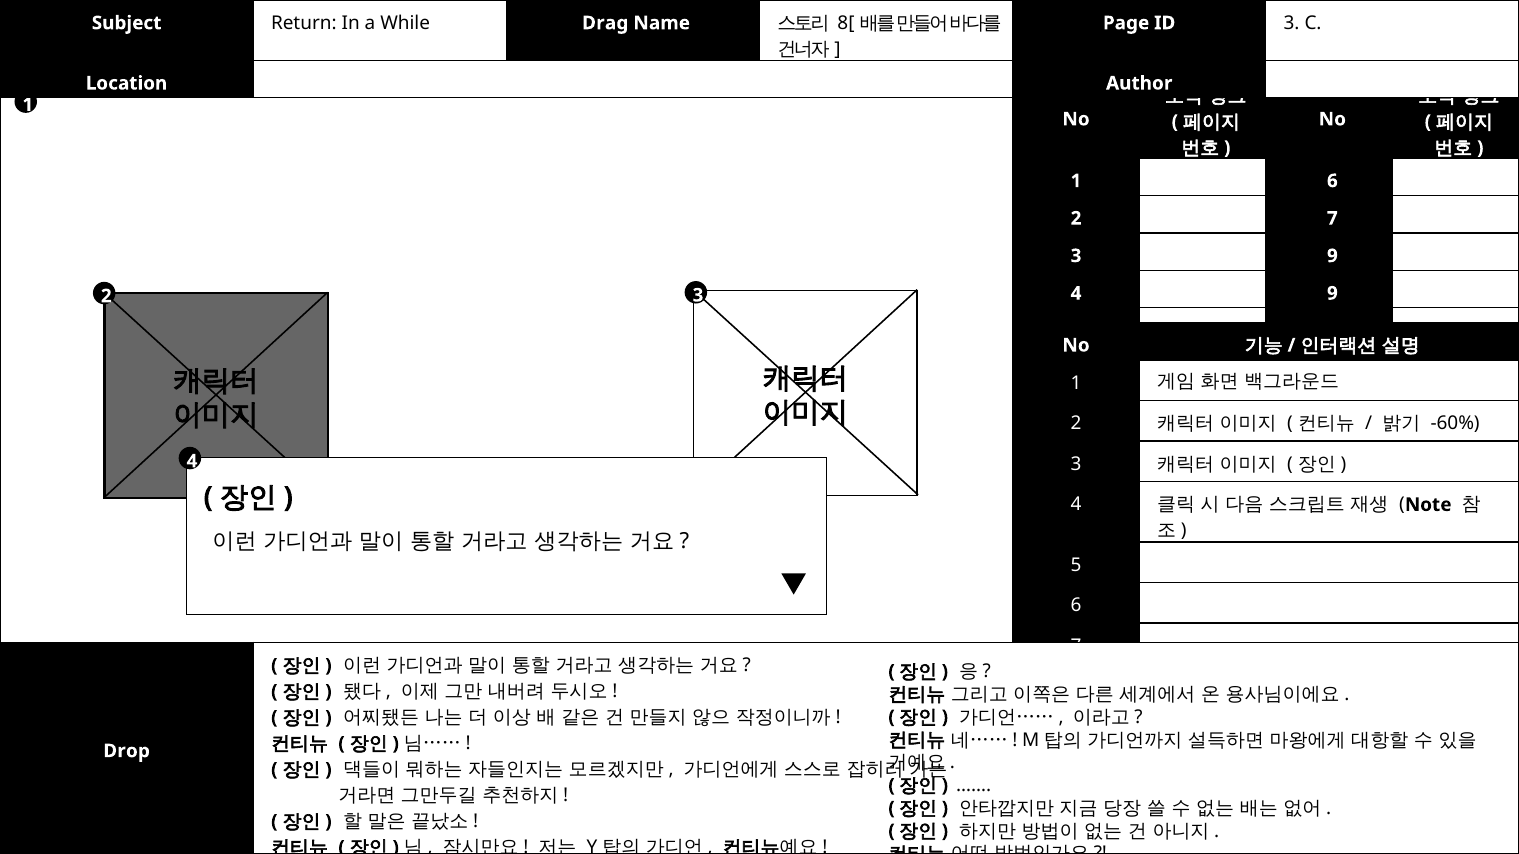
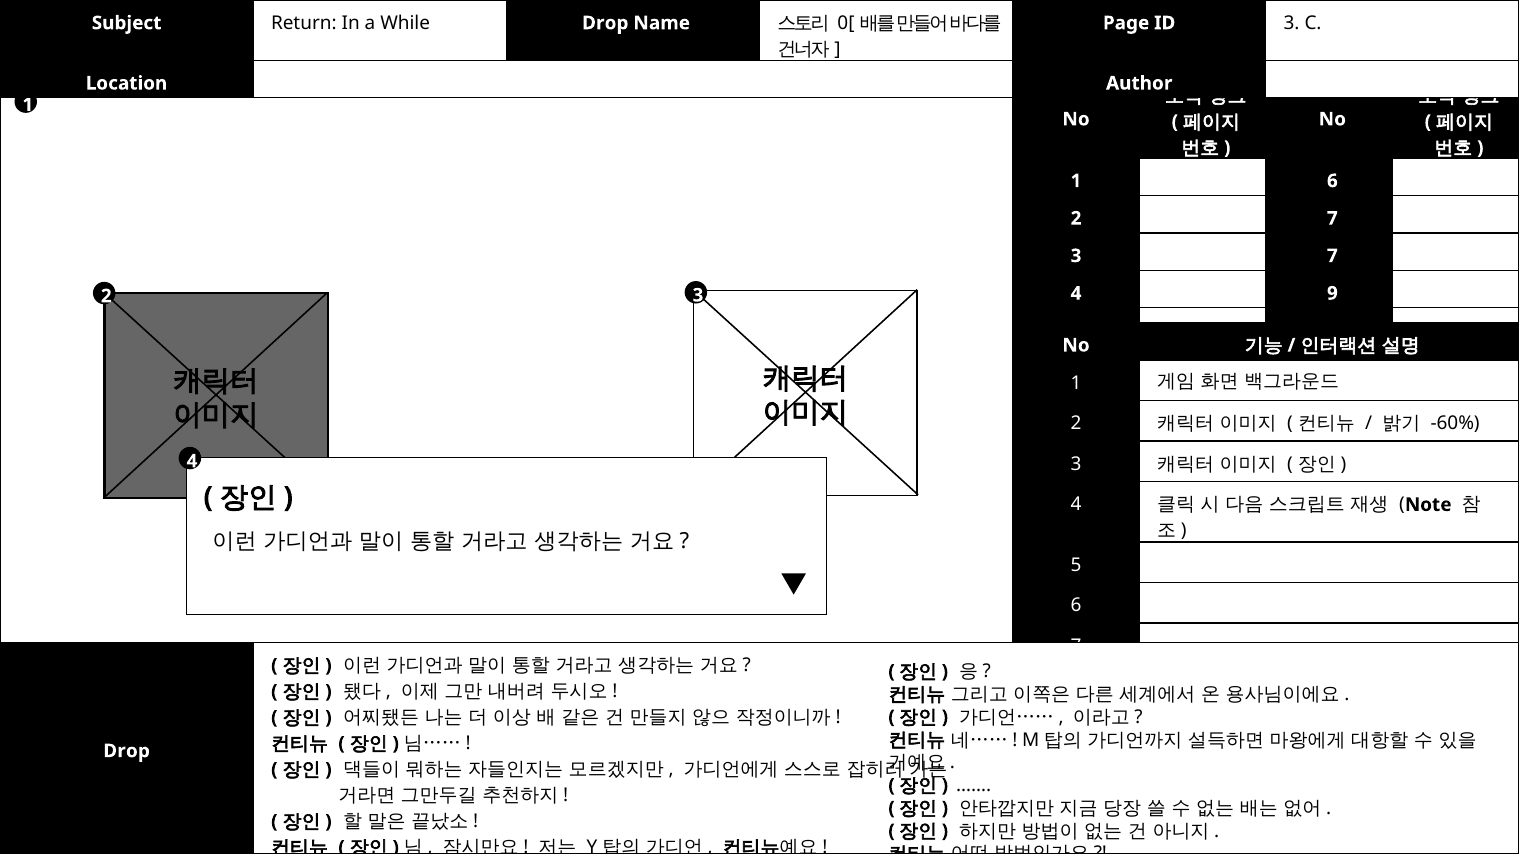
While Drag: Drag -> Drop (605, 23)
8: 8 -> 0 (843, 23)
3 9: 9 -> 7 (1332, 256)
